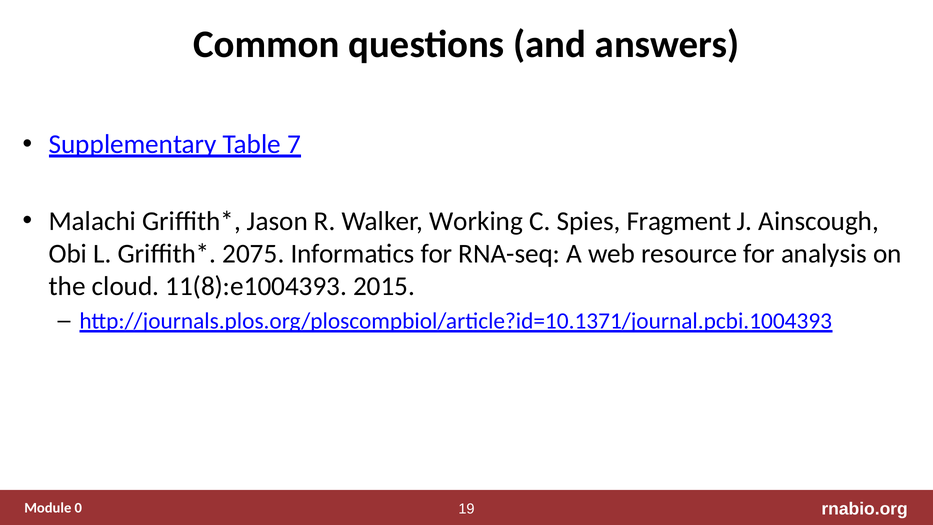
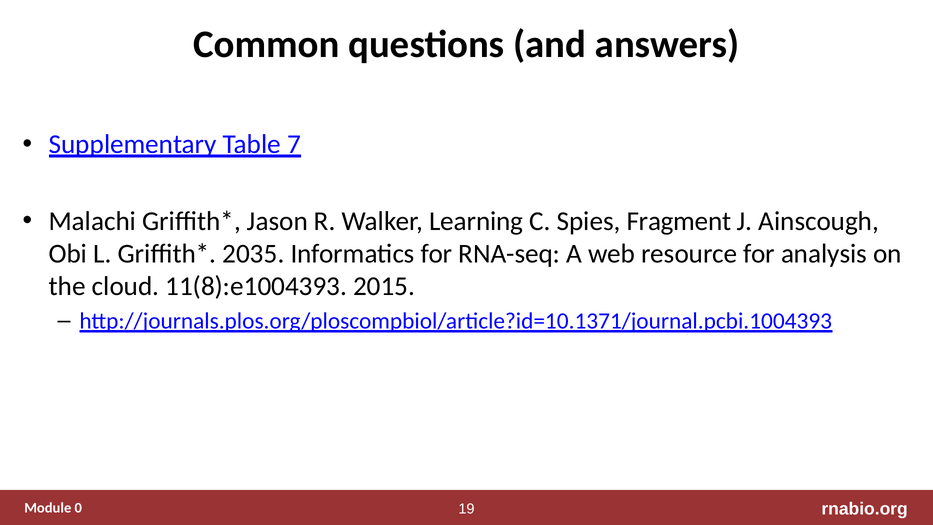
Working: Working -> Learning (476, 221)
2075: 2075 -> 2035 (253, 254)
